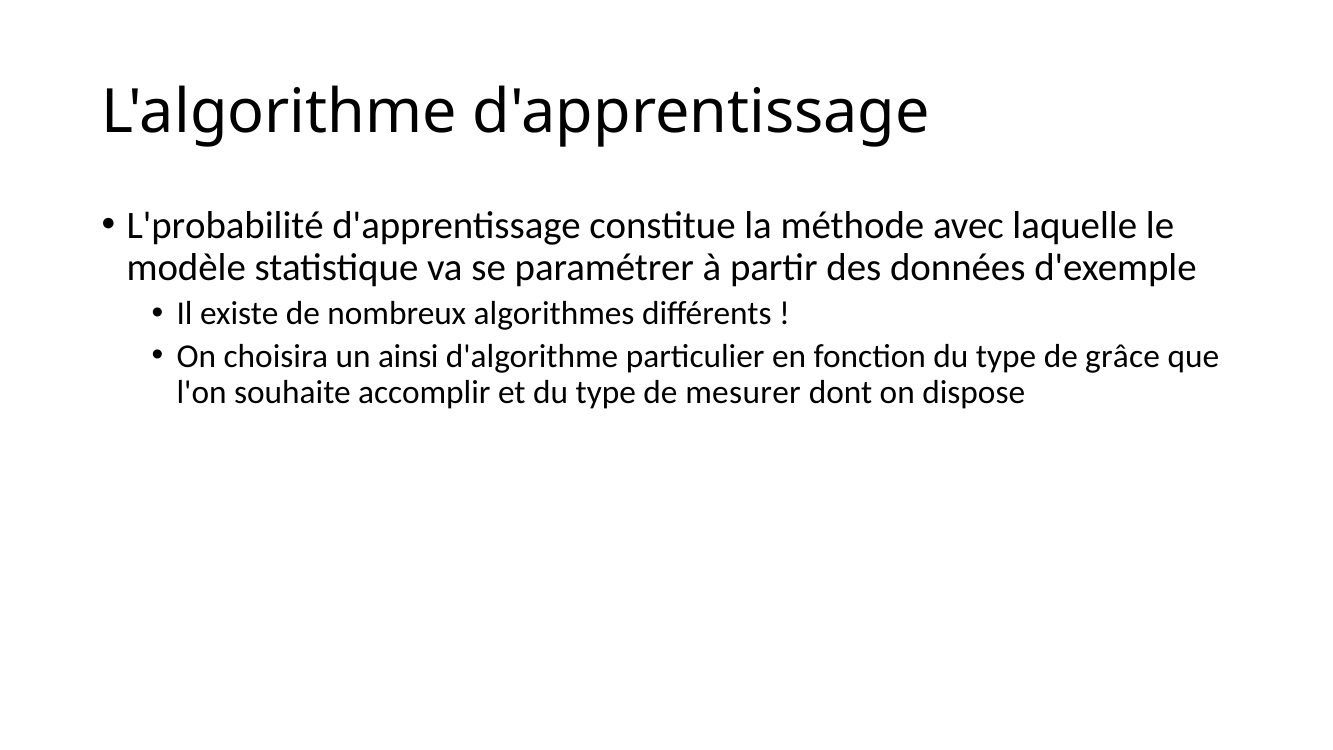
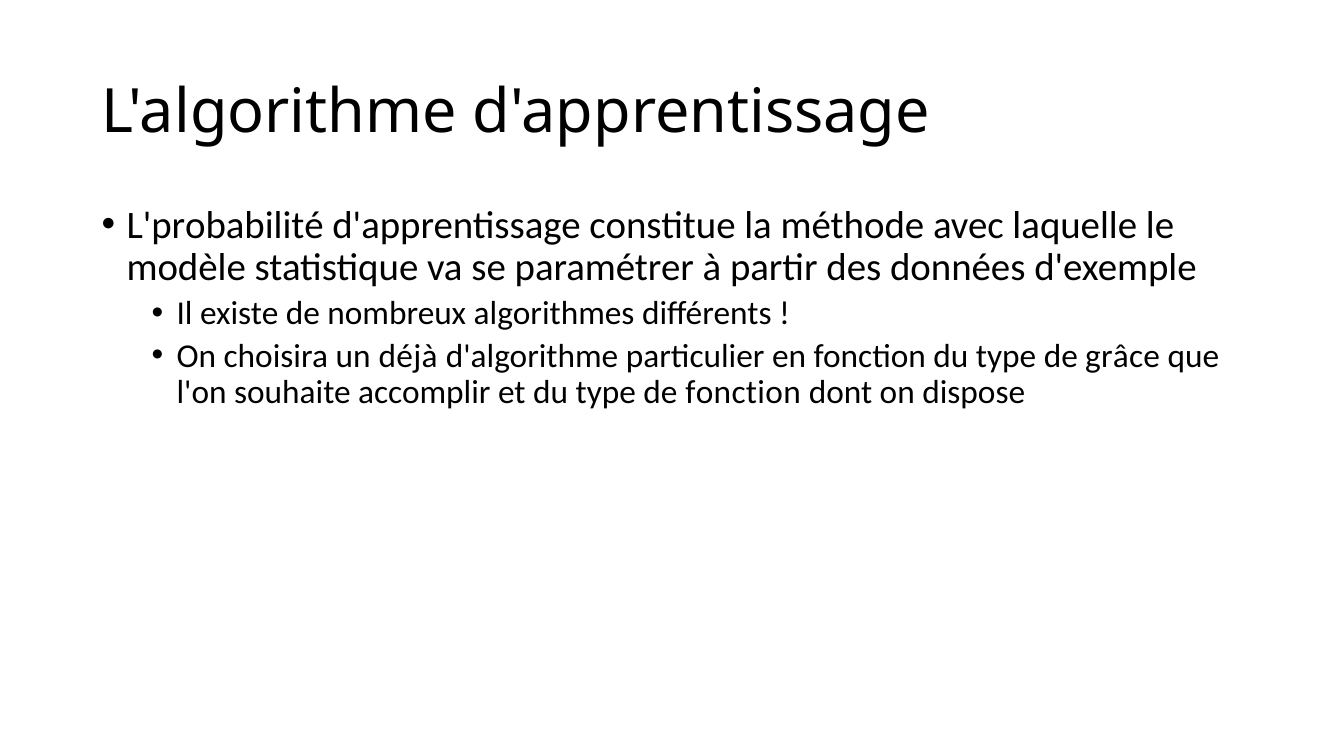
ainsi: ainsi -> déjà (408, 356)
de mesurer: mesurer -> fonction (743, 392)
